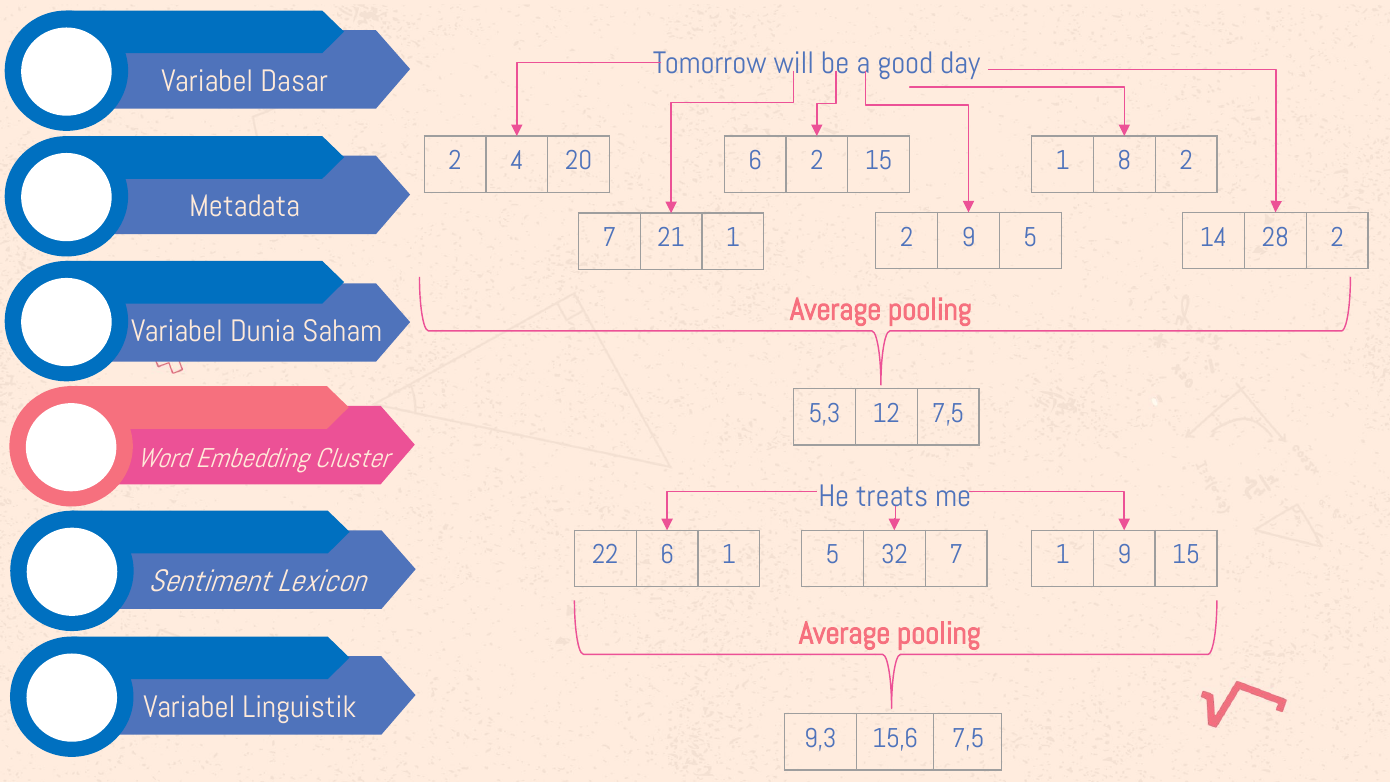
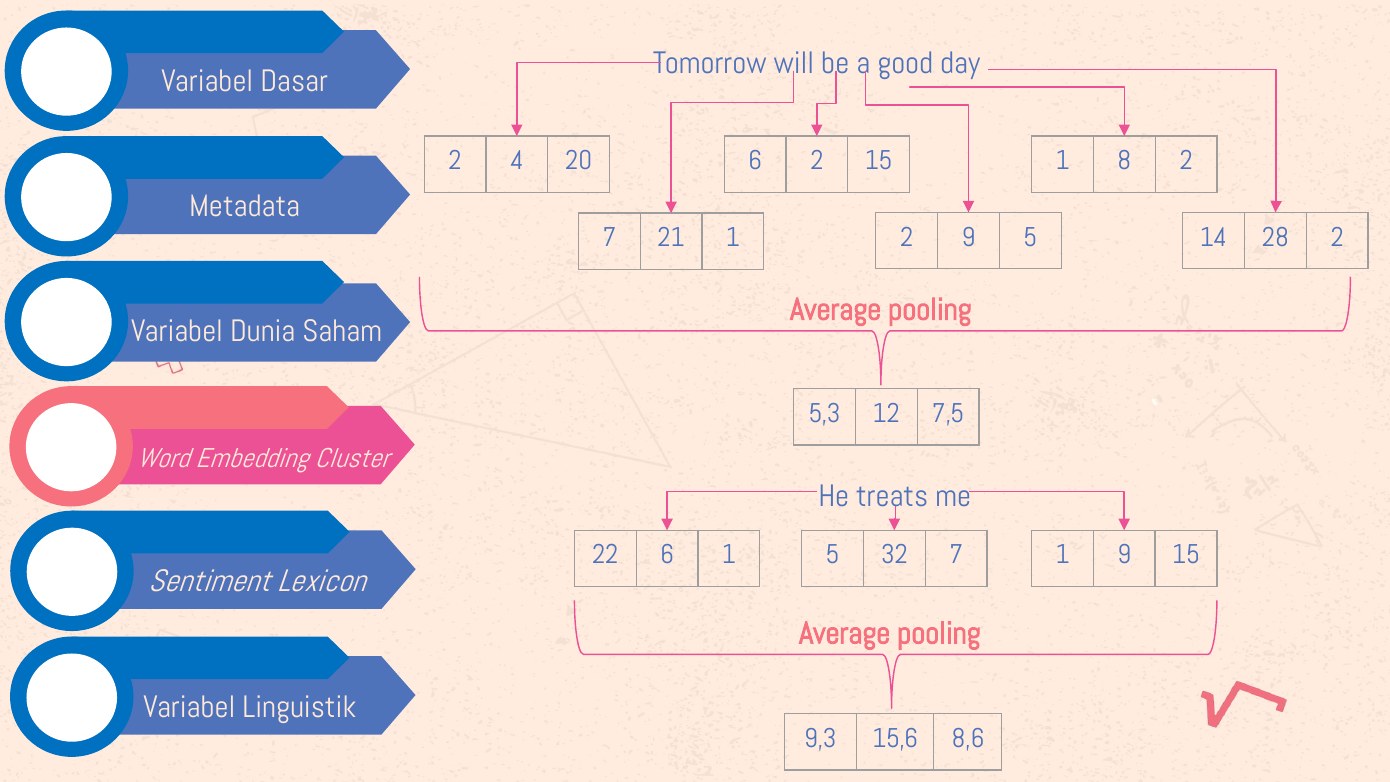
15,6 7,5: 7,5 -> 8,6 (968, 738)
